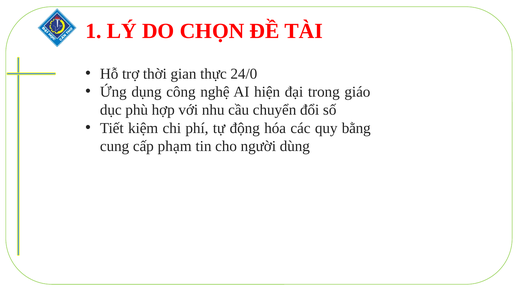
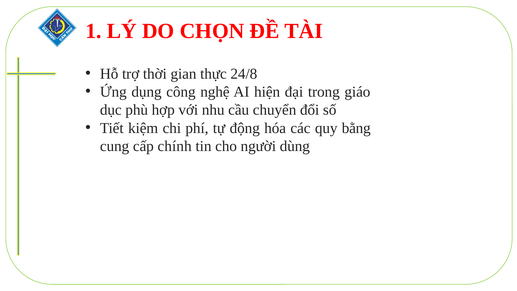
24/0: 24/0 -> 24/8 (244, 74)
phạm: phạm -> chính (175, 146)
